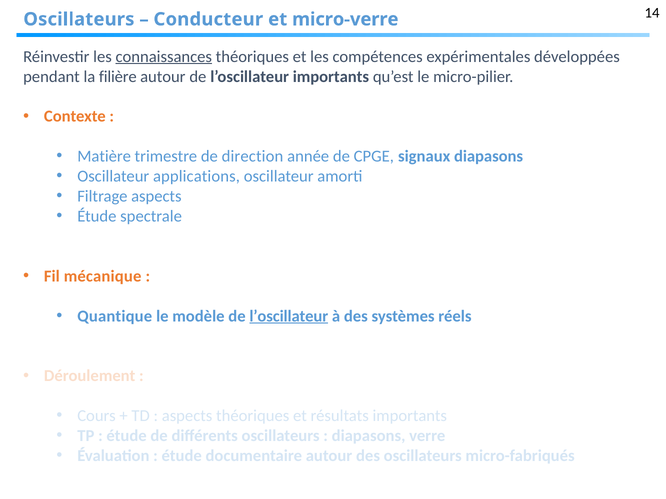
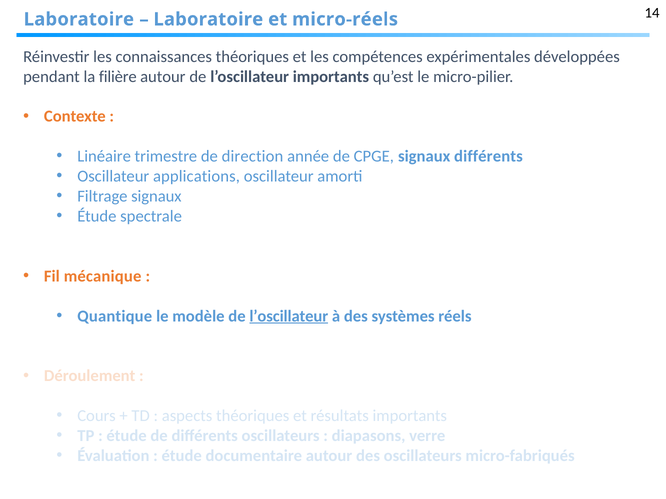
Oscillateurs: Oscillateurs -> Laboratoire (79, 19)
Conducteur: Conducteur -> Laboratoire (208, 19)
micro-verre: micro-verre -> micro-réels (345, 19)
connaissances underline: present -> none (164, 57)
Matière: Matière -> Linéaire (104, 157)
signaux diapasons: diapasons -> différents (488, 157)
Filtrage aspects: aspects -> signaux (156, 197)
